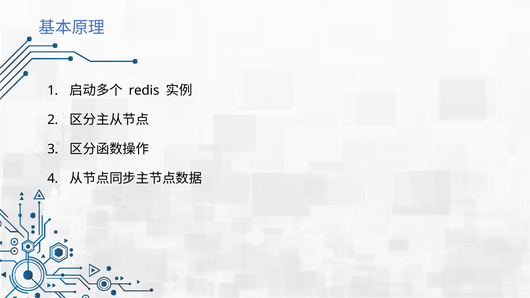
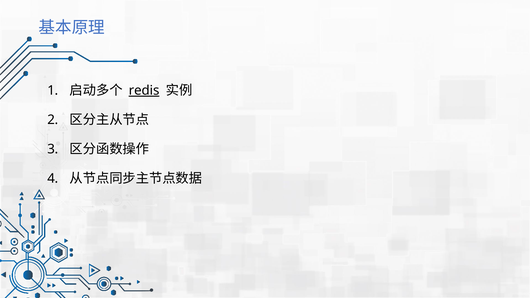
redis underline: none -> present (144, 91)
